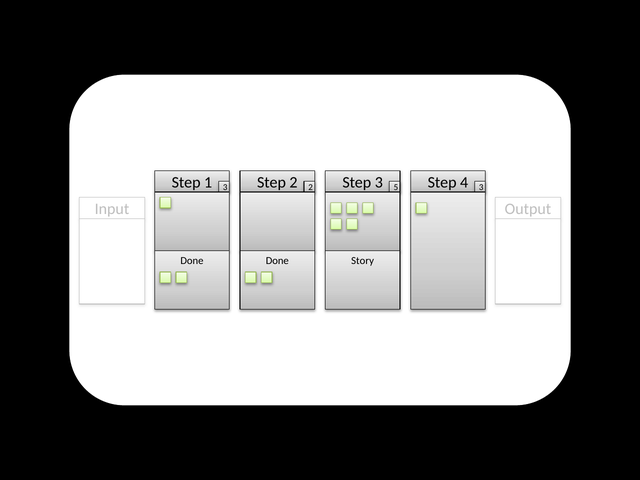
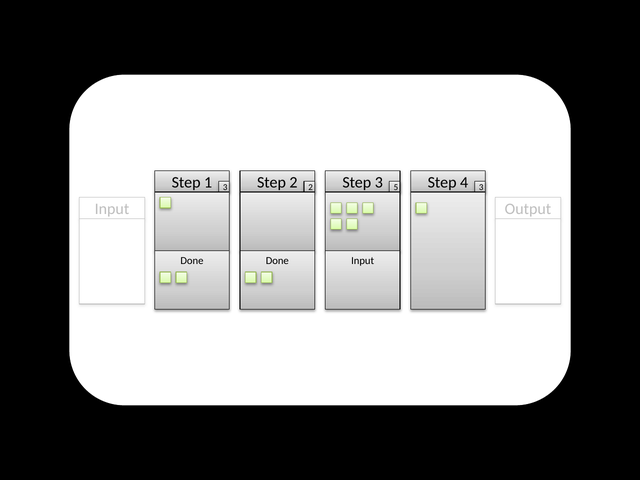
Story: Story -> Input (363, 261)
